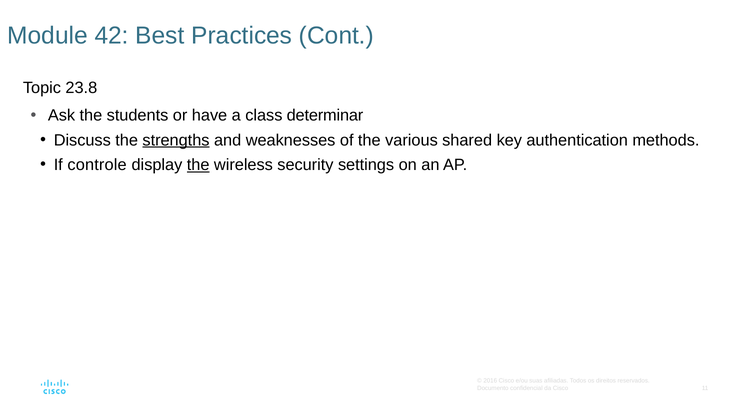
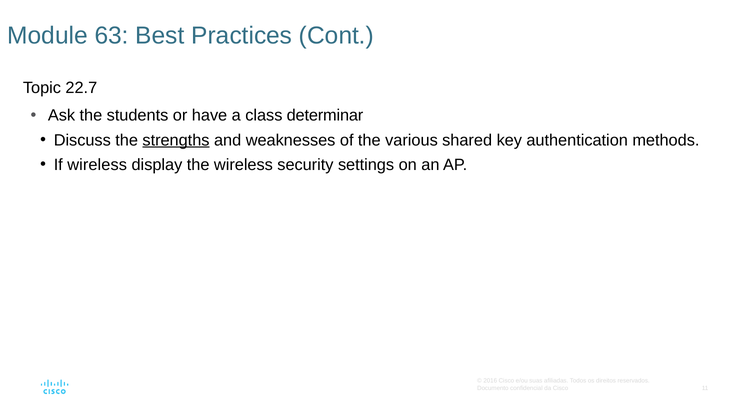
42: 42 -> 63 (112, 36)
23.8: 23.8 -> 22.7 (81, 88)
If controle: controle -> wireless (97, 165)
the underline: present -> none (198, 165)
